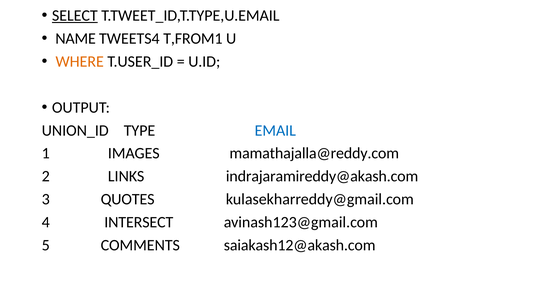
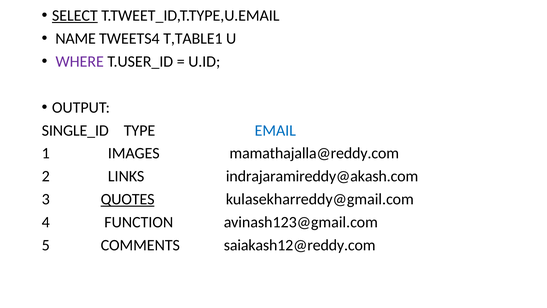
T,FROM1: T,FROM1 -> T,TABLE1 (193, 39)
WHERE colour: orange -> purple (80, 61)
UNION_ID: UNION_ID -> SINGLE_ID (75, 130)
QUOTES underline: none -> present (128, 199)
INTERSECT: INTERSECT -> FUNCTION (139, 222)
saiakash12@akash.com: saiakash12@akash.com -> saiakash12@reddy.com (300, 245)
